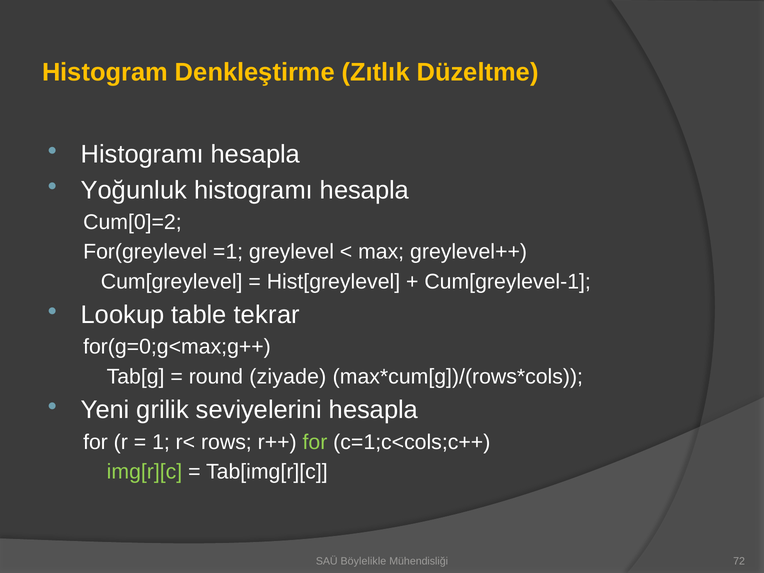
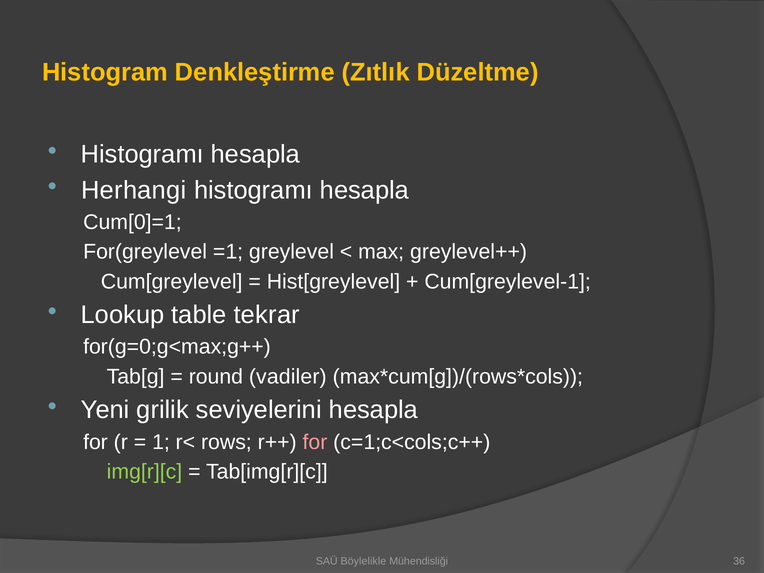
Yoğunluk: Yoğunluk -> Herhangi (134, 190)
Cum[0]=2: Cum[0]=2 -> Cum[0]=1 (132, 222)
ziyade: ziyade -> vadiler (288, 377)
for colour: light green -> pink (315, 442)
72: 72 -> 36 (739, 561)
